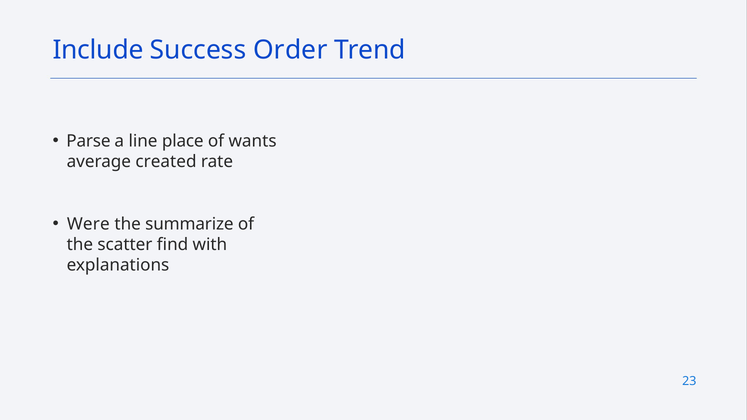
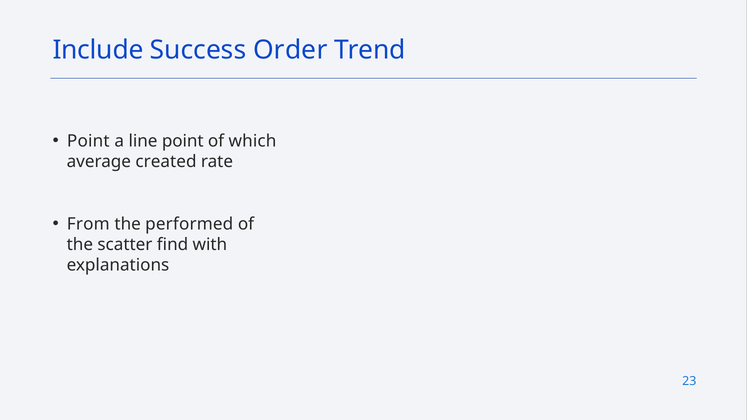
Parse: Parse -> Point (88, 141)
line place: place -> point (183, 141)
wants: wants -> which (252, 141)
Were: Were -> From (88, 224)
summarize: summarize -> performed (189, 224)
